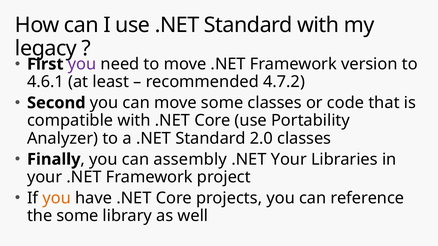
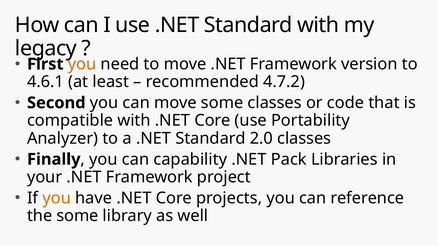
you colour: purple -> orange (82, 64)
assembly: assembly -> capability (190, 160)
.NET Your: Your -> Pack (289, 160)
